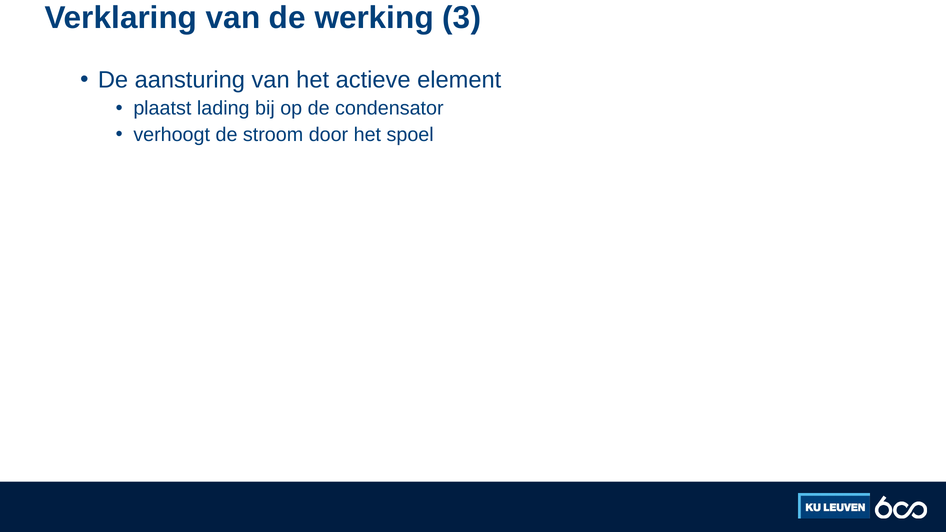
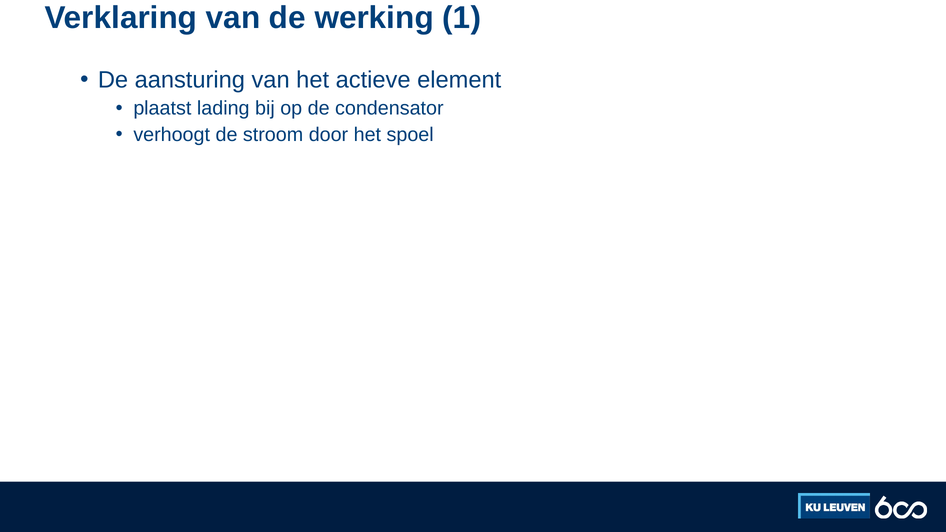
3: 3 -> 1 (462, 18)
